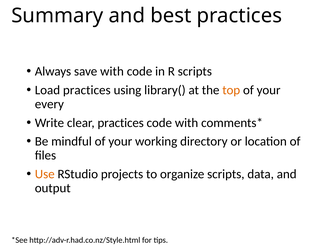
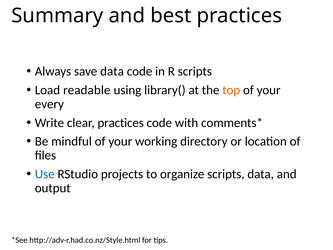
save with: with -> data (112, 71)
Load practices: practices -> readable (87, 90)
Use colour: orange -> blue (45, 174)
